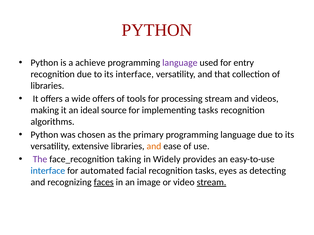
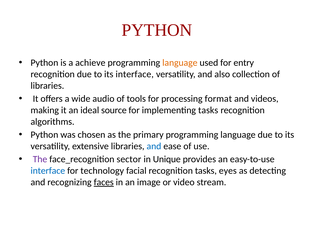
language colour: purple -> orange (180, 63)
that: that -> also (222, 74)
wide offers: offers -> audio (103, 99)
processing stream: stream -> format (218, 99)
and colour: orange -> blue (154, 147)
taking: taking -> sector (129, 160)
Widely: Widely -> Unique (167, 160)
automated: automated -> technology (102, 171)
stream underline: present -> none (211, 183)
